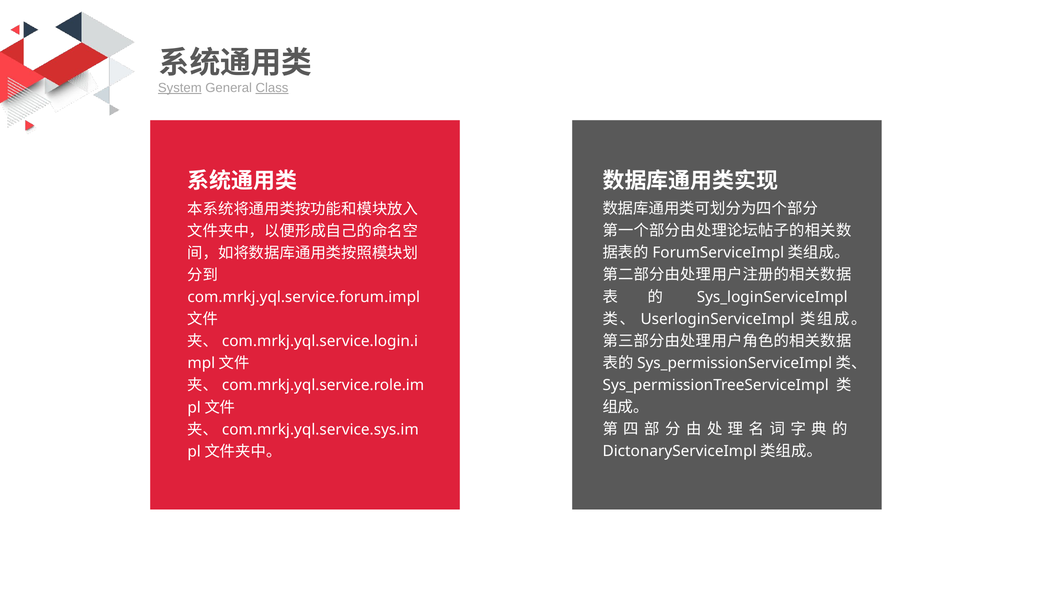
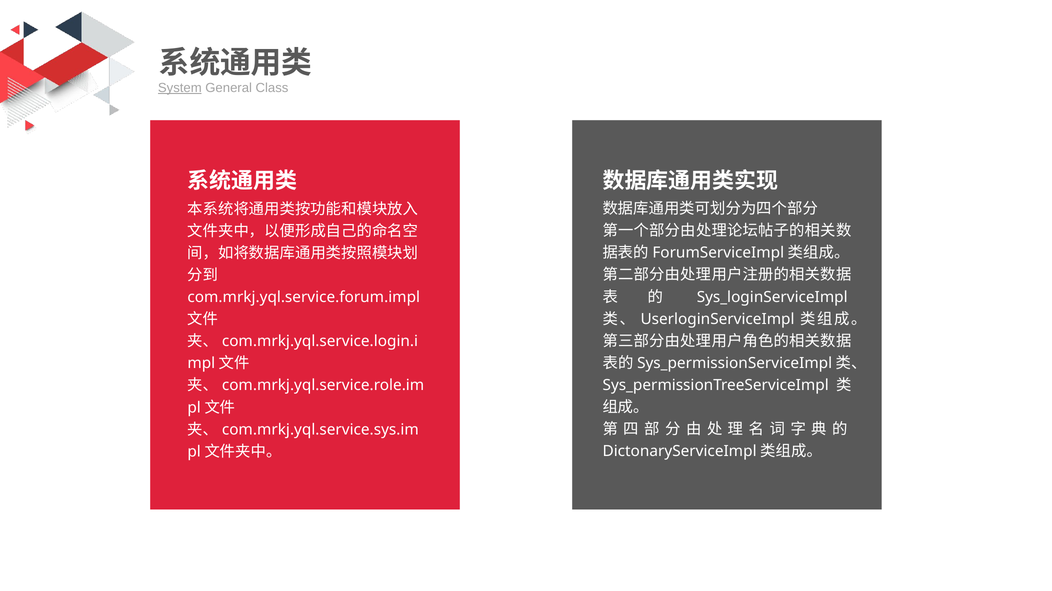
Class underline: present -> none (272, 88)
